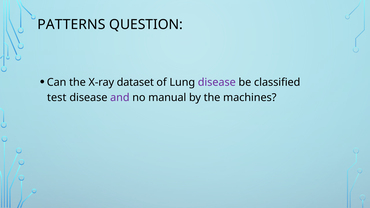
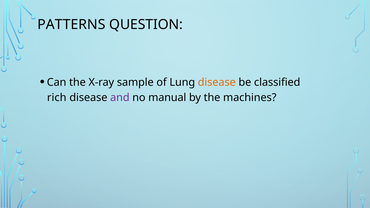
dataset: dataset -> sample (135, 82)
disease colour: purple -> orange (217, 82)
test: test -> rich (57, 98)
